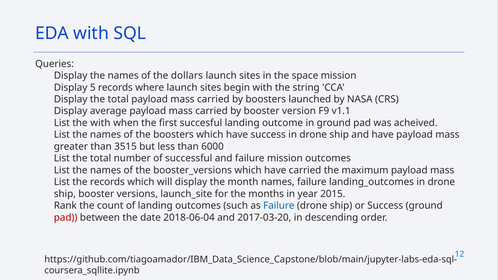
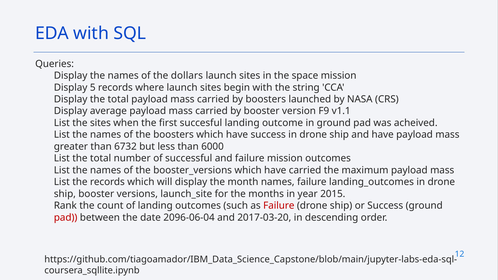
the with: with -> sites (100, 123)
3515: 3515 -> 6732 (125, 147)
Failure colour: blue -> red (279, 206)
2018-06-04: 2018-06-04 -> 2096-06-04 (189, 218)
